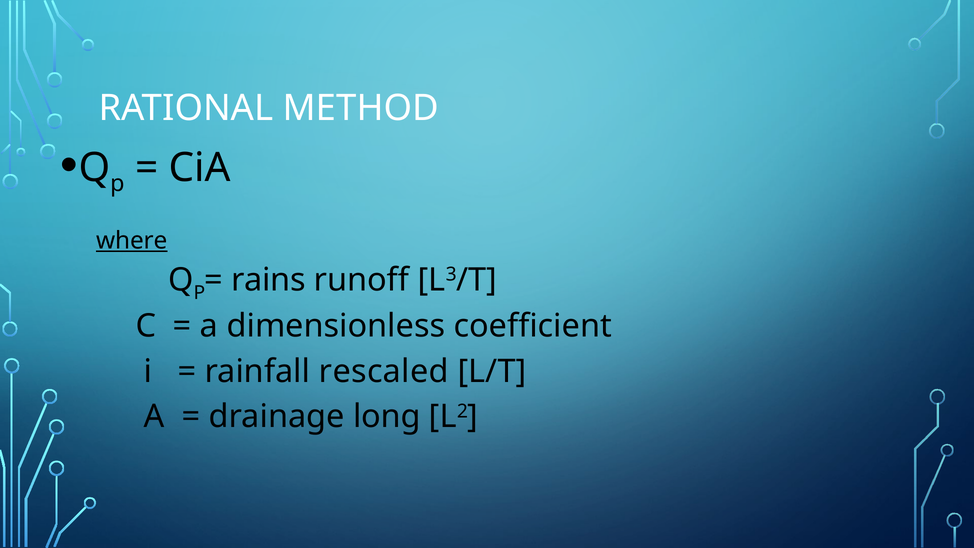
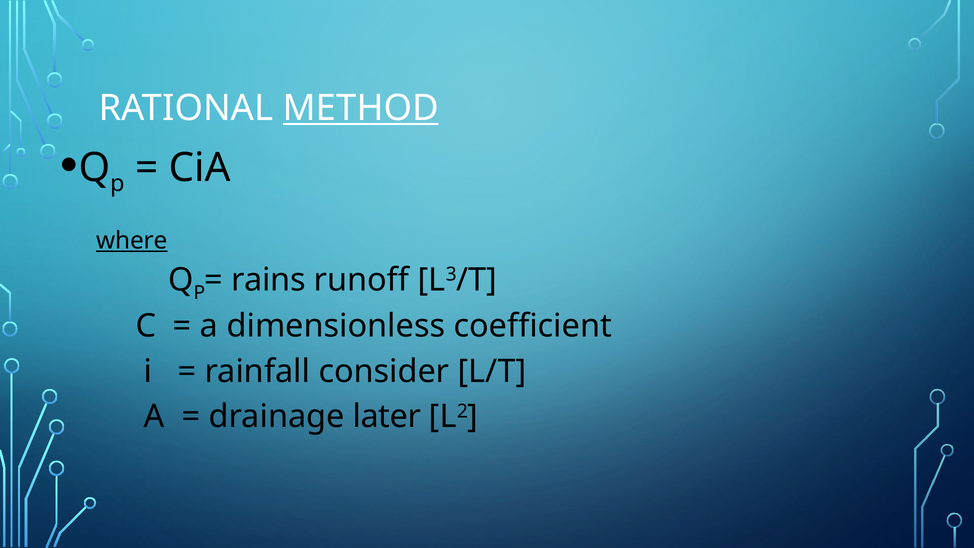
METHOD underline: none -> present (361, 108)
rescaled: rescaled -> consider (384, 371)
long: long -> later (387, 417)
